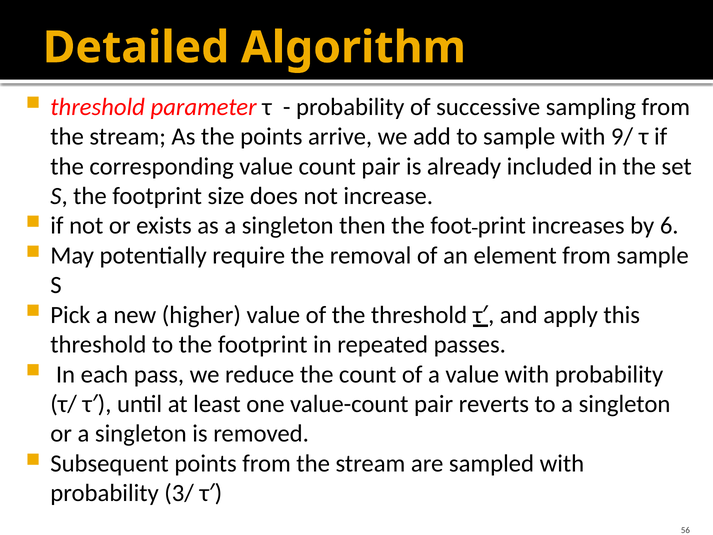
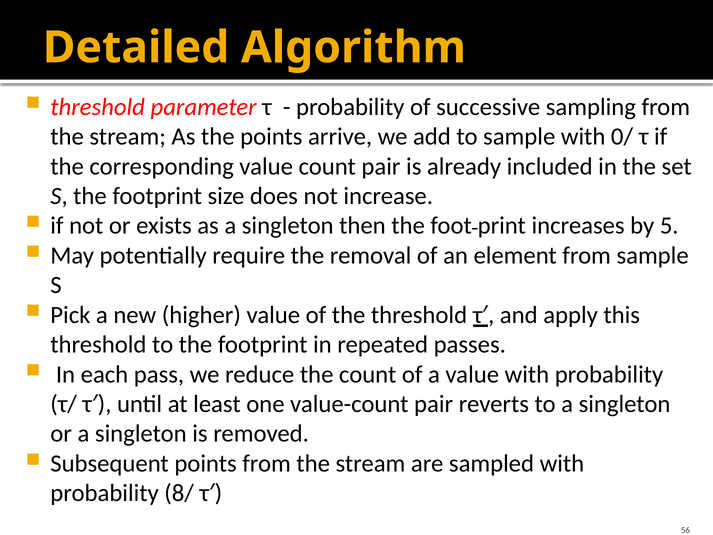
9/: 9/ -> 0/ (622, 137)
6: 6 -> 5 (669, 226)
3/: 3/ -> 8/ (179, 493)
